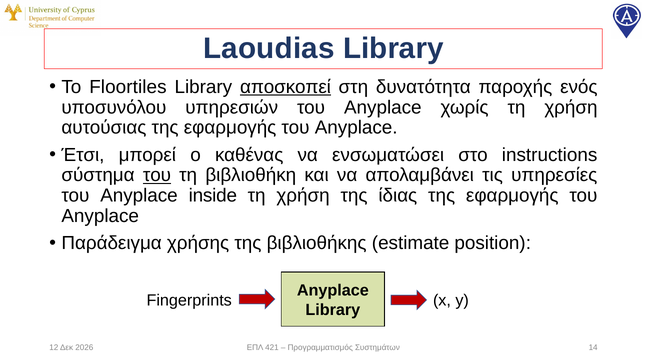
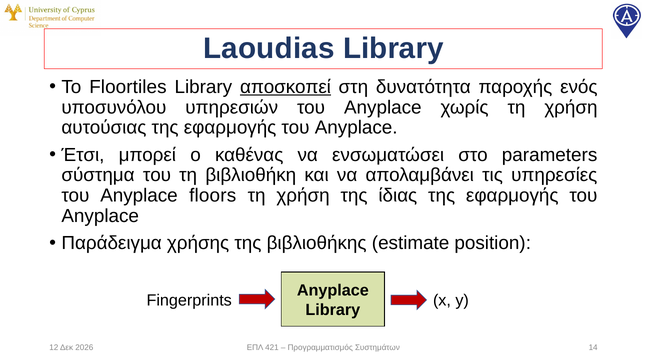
instructions: instructions -> parameters (550, 155)
του underline: present -> none (157, 175)
inside: inside -> floors (213, 196)
